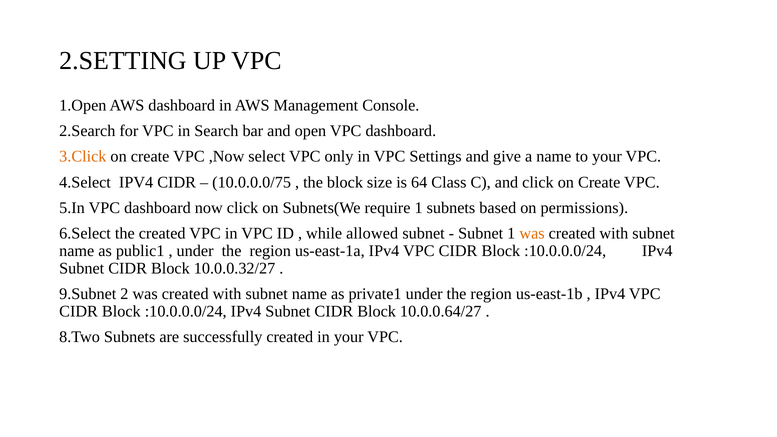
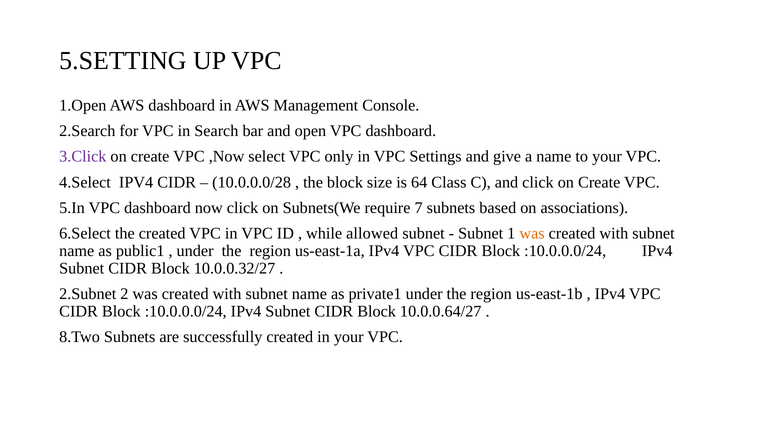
2.SETTING: 2.SETTING -> 5.SETTING (123, 61)
3.Click colour: orange -> purple (83, 157)
10.0.0.0/75: 10.0.0.0/75 -> 10.0.0.0/28 (252, 182)
require 1: 1 -> 7 (419, 208)
permissions: permissions -> associations (584, 208)
9.Subnet: 9.Subnet -> 2.Subnet (88, 294)
